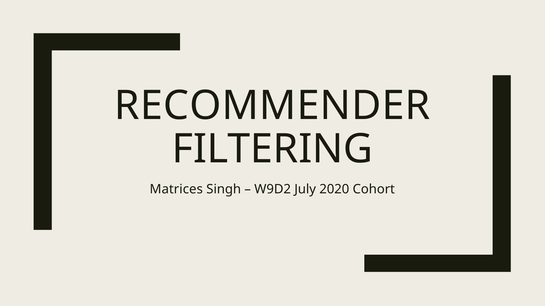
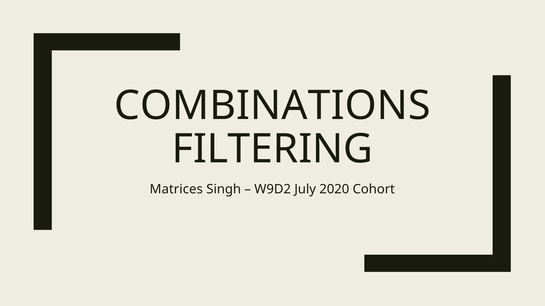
RECOMMENDER: RECOMMENDER -> COMBINATIONS (272, 106)
